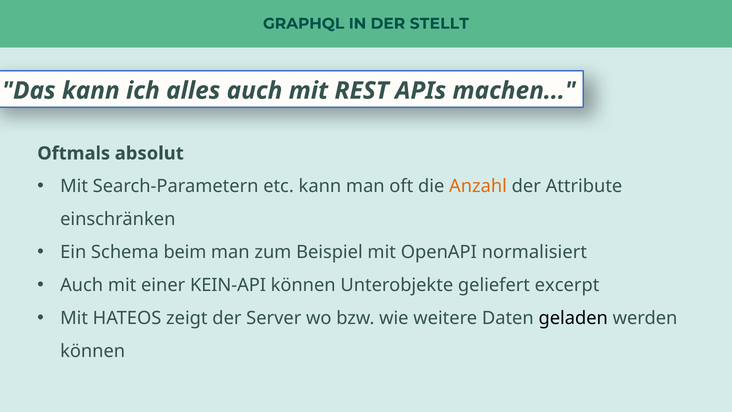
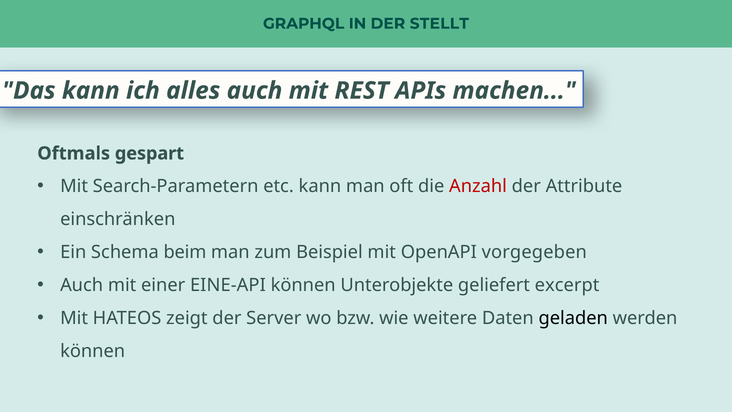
absolut: absolut -> gespart (149, 153)
Anzahl colour: orange -> red (478, 186)
normalisiert: normalisiert -> vorgegeben (534, 252)
KEIN-API: KEIN-API -> EINE-API (228, 285)
